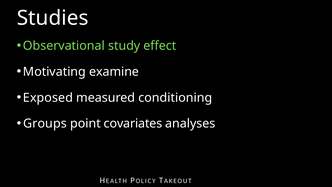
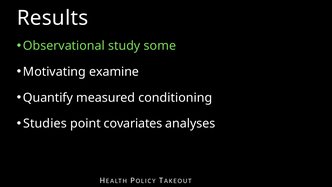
Studies: Studies -> Results (53, 18)
effect: effect -> some (160, 46)
Exposed: Exposed -> Quantify (48, 98)
Groups: Groups -> Studies (45, 123)
